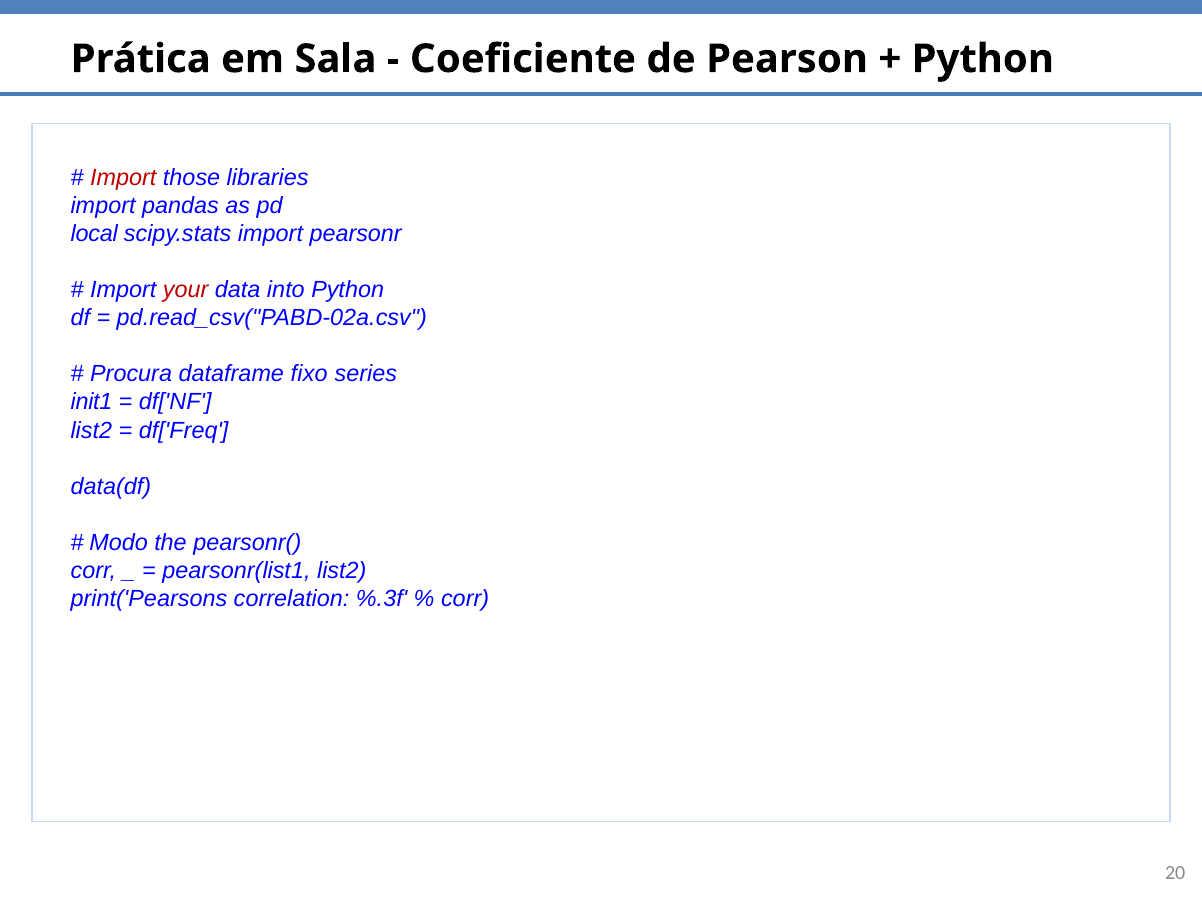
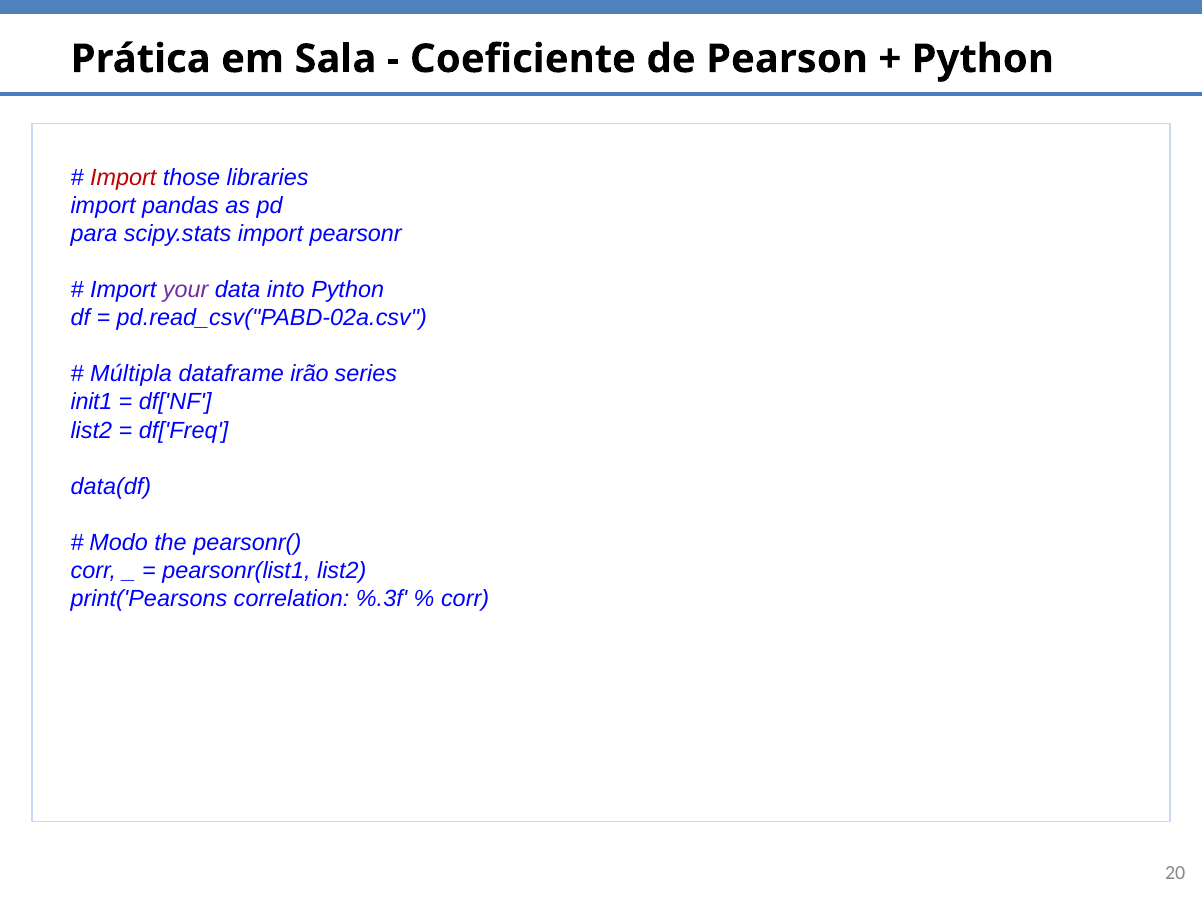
local: local -> para (94, 234)
your colour: red -> purple (186, 290)
Procura: Procura -> Múltipla (131, 374)
fixo: fixo -> irão (309, 374)
